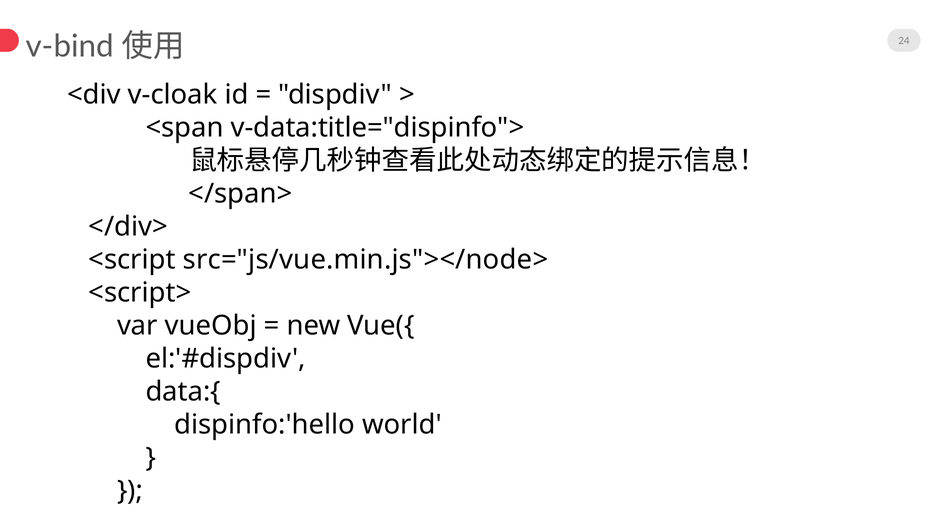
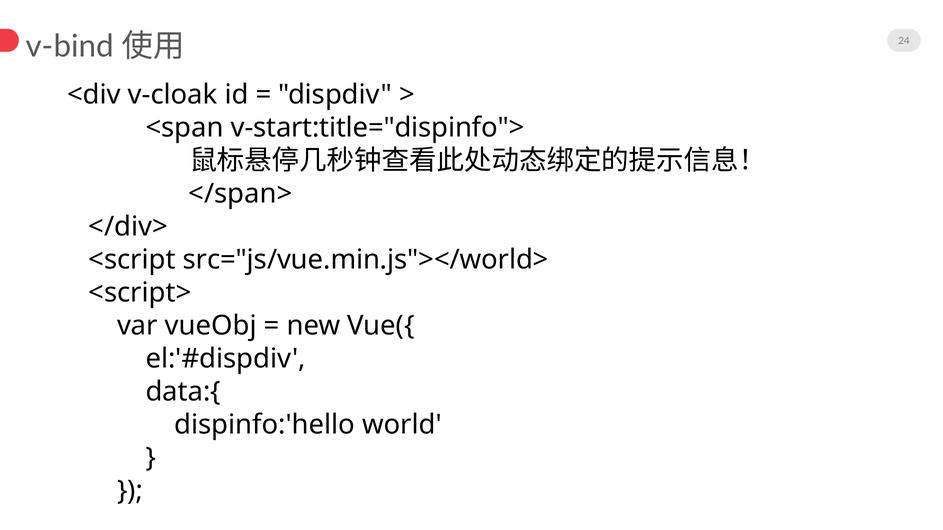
v-data:title="dispinfo">: v-data:title="dispinfo"> -> v-start:title="dispinfo"> (378, 128)
src="js/vue.min.js"></node>: src="js/vue.min.js"></node> -> src="js/vue.min.js"></world> (366, 260)
